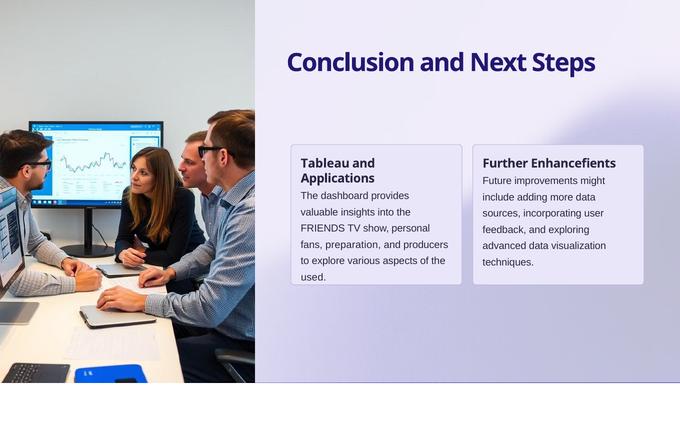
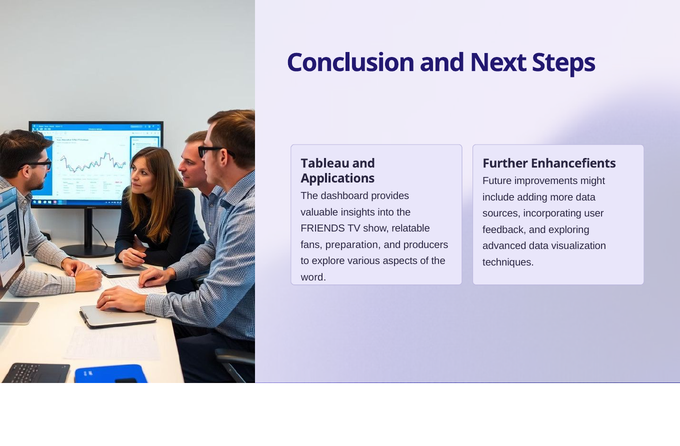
personal: personal -> relatable (411, 229)
used: used -> word (314, 278)
